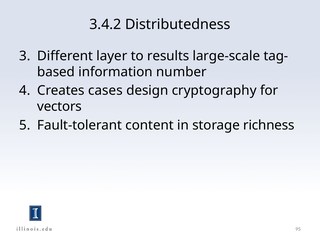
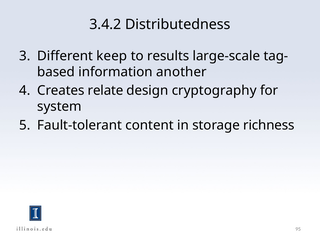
layer: layer -> keep (112, 56)
number: number -> another (181, 72)
cases: cases -> relate (106, 91)
vectors: vectors -> system (59, 107)
